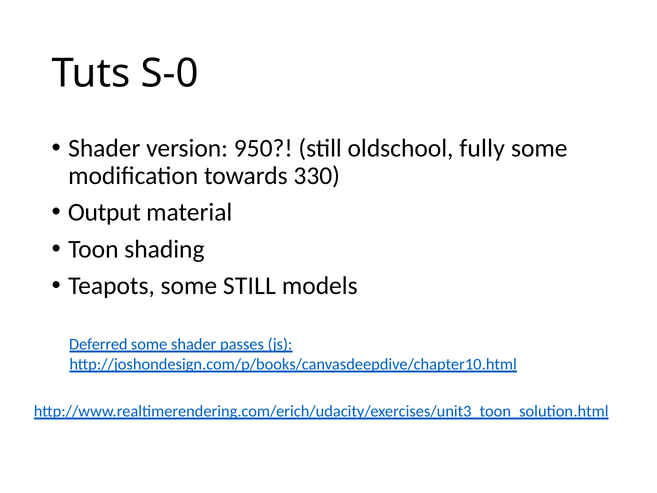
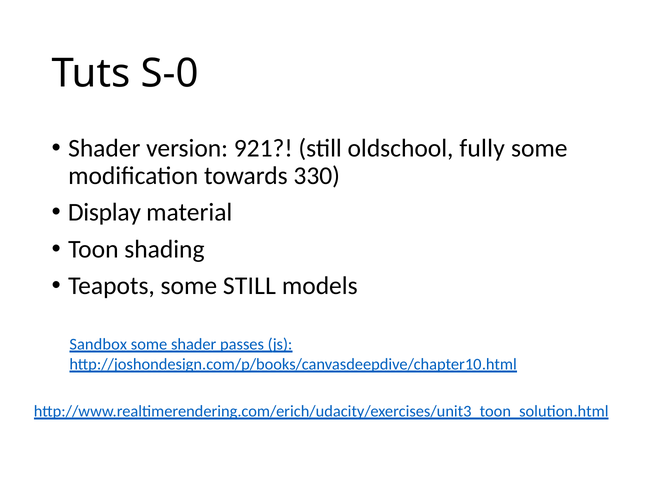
950: 950 -> 921 (263, 148)
Output: Output -> Display (104, 212)
Deferred: Deferred -> Sandbox (98, 344)
